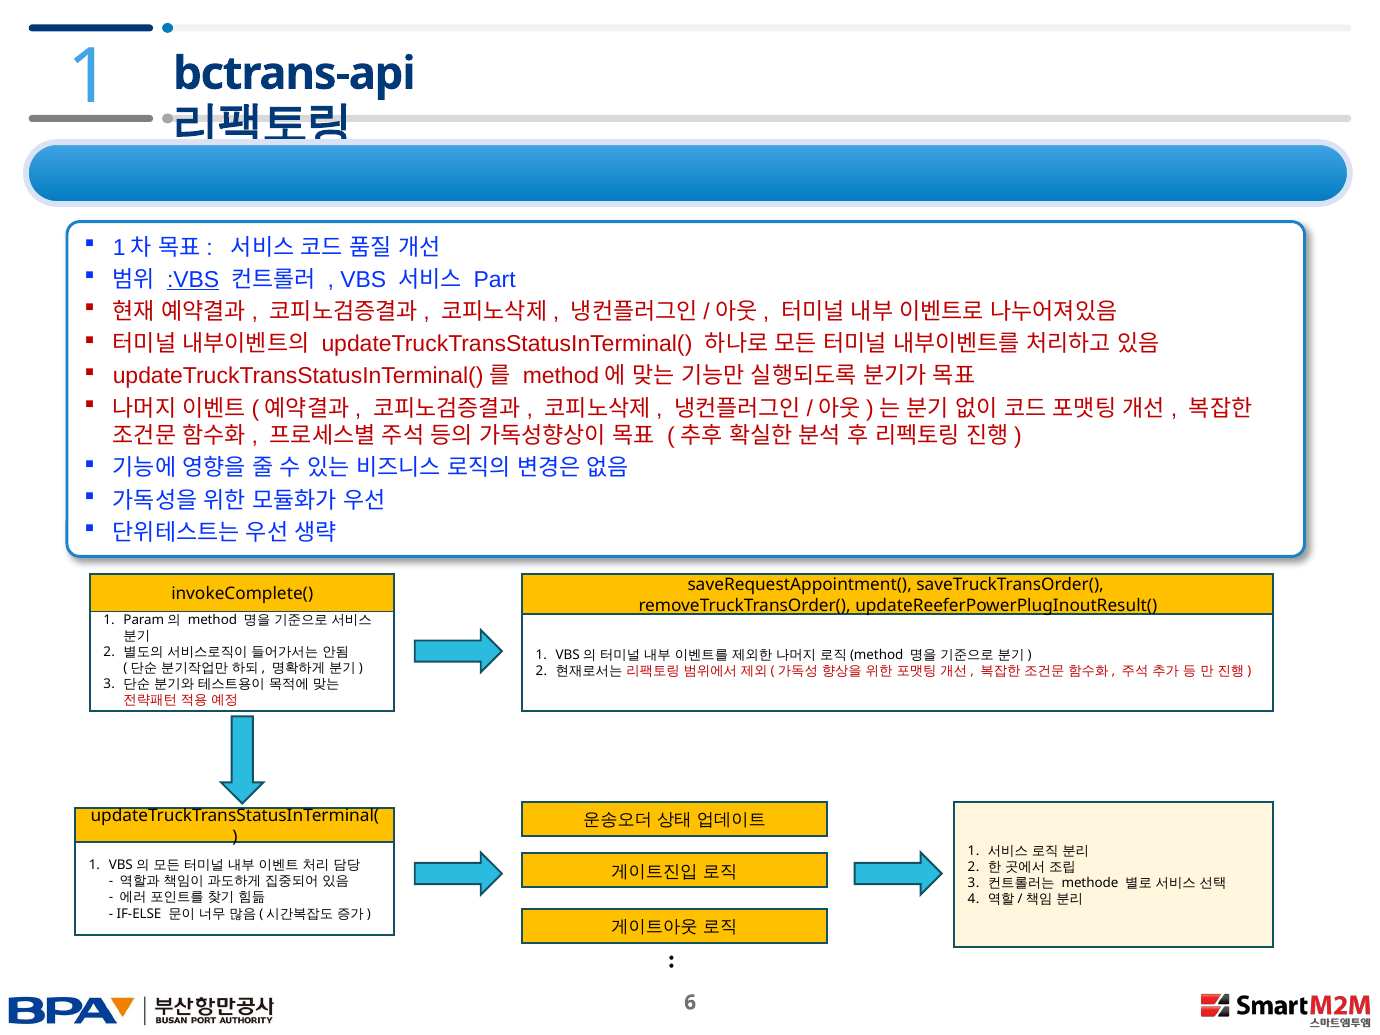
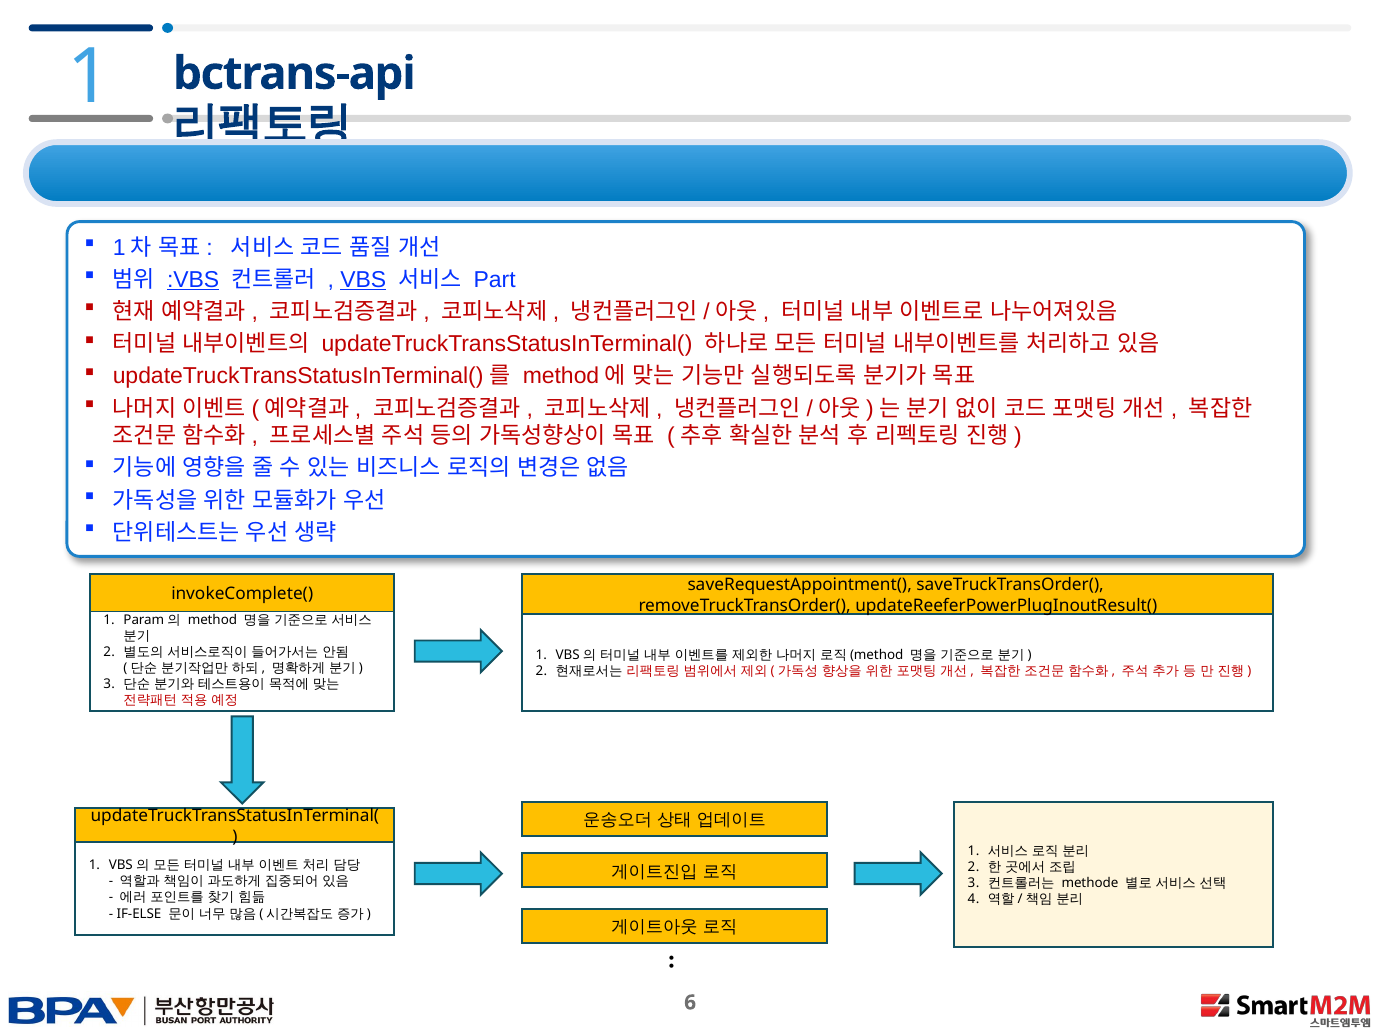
VBS underline: none -> present (363, 280)
